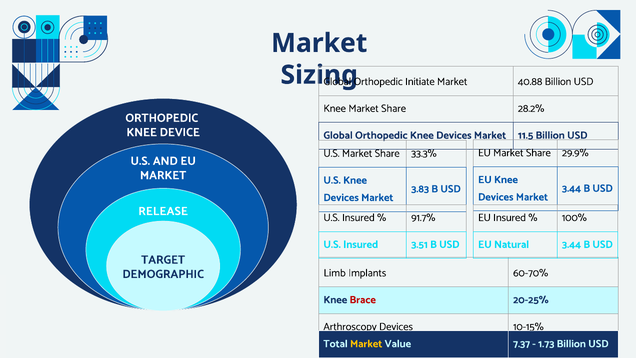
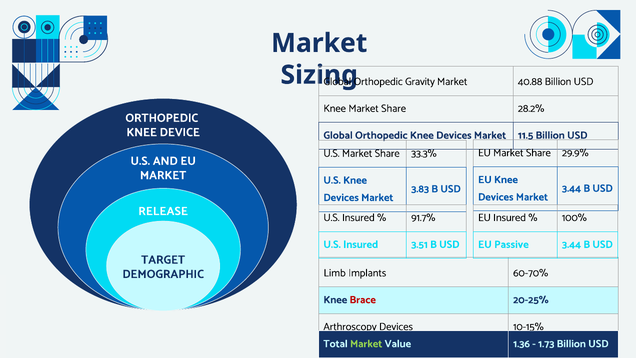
Initiate: Initiate -> Gravity (420, 81)
Natural: Natural -> Passive (511, 244)
Market colour: yellow -> light green (366, 343)
7.37: 7.37 -> 1.36 (522, 343)
